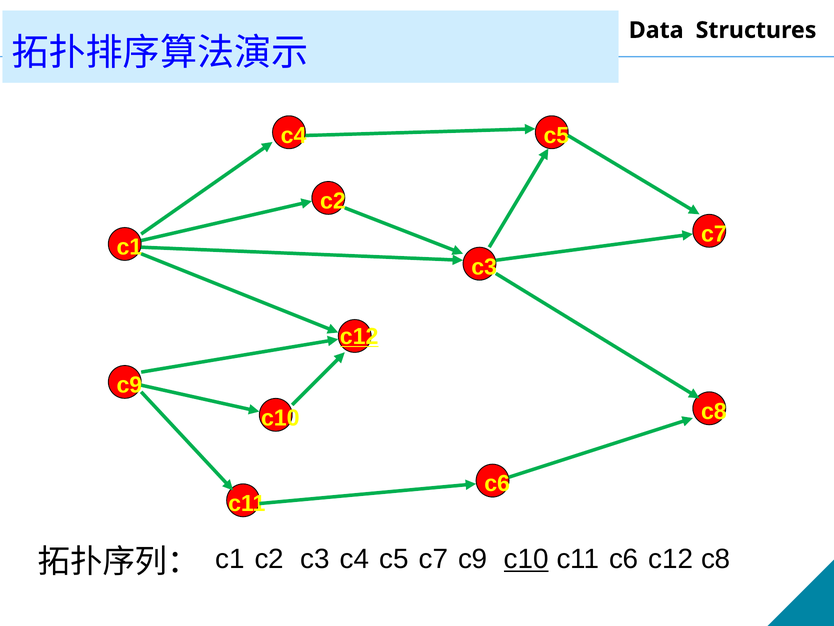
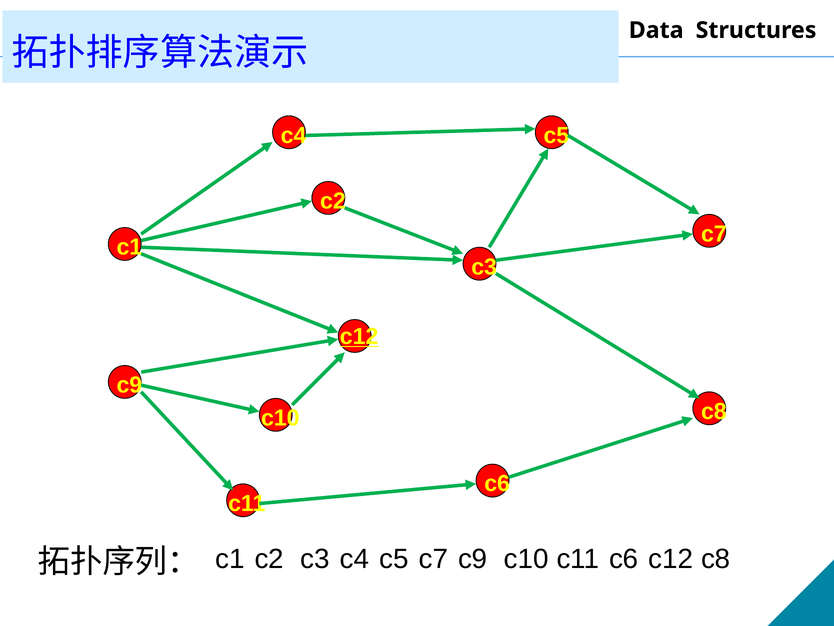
c10 underline: present -> none (526, 559)
